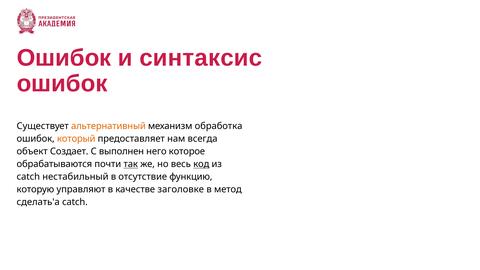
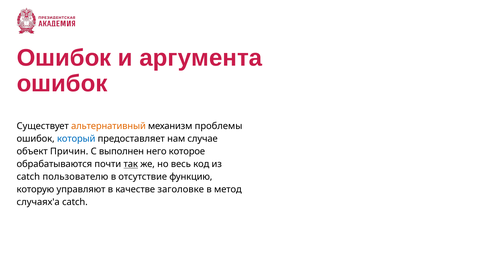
синтаксис: синтаксис -> аргумента (201, 58)
обработка: обработка -> проблемы (219, 126)
который colour: orange -> blue (76, 139)
всегда: всегда -> случае (203, 139)
Создает: Создает -> Причин (69, 152)
код underline: present -> none (201, 164)
нестабильный: нестабильный -> пользователю (75, 177)
сделать'а: сделать'а -> случаях'а (38, 202)
